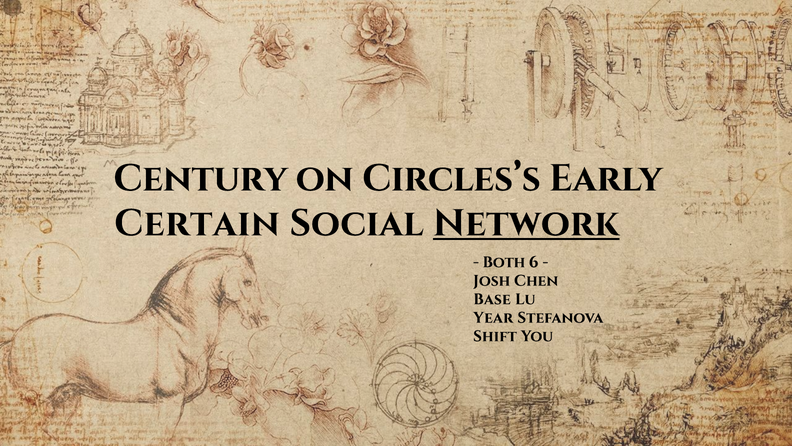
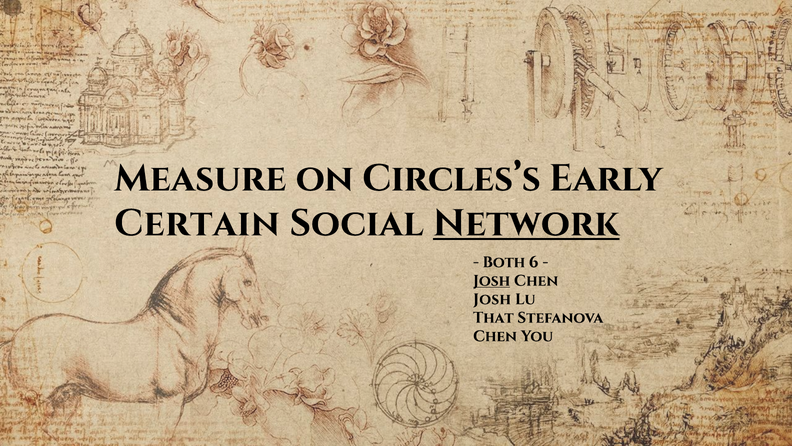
Century: Century -> Measure (200, 178)
Josh underline: none -> present (492, 280)
Base: Base -> Josh (492, 299)
Year: Year -> That (493, 317)
Shift: Shift -> Chen (495, 336)
